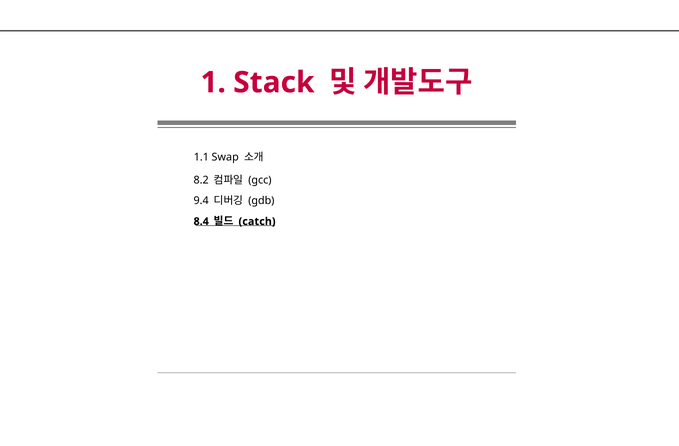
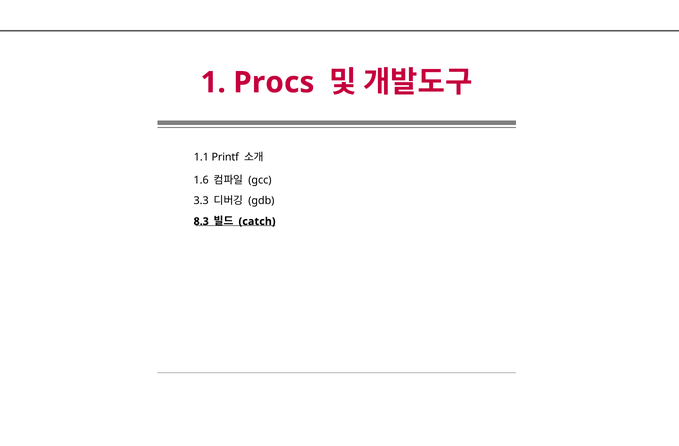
Stack: Stack -> Procs (274, 82)
Swap: Swap -> Printf (225, 157)
8.2: 8.2 -> 1.6 (201, 180)
9.4: 9.4 -> 3.3 (201, 201)
8.4: 8.4 -> 8.3 (201, 221)
